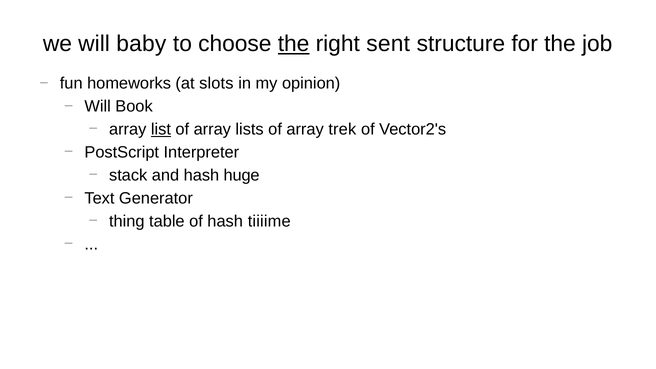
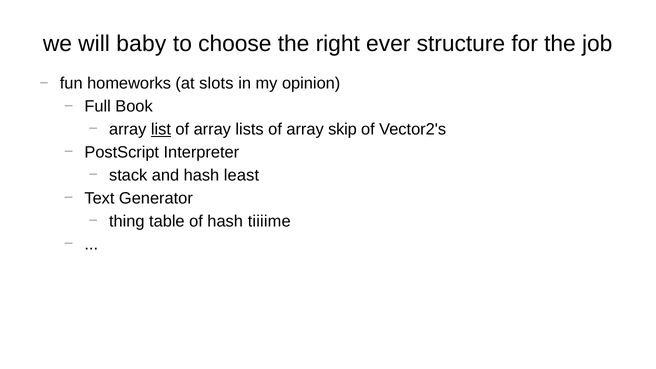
the underline: present -> none (294, 44)
sent: sent -> ever (388, 44)
Will: Will -> Full (98, 106)
trek: trek -> skip (342, 129)
huge: huge -> least (241, 175)
